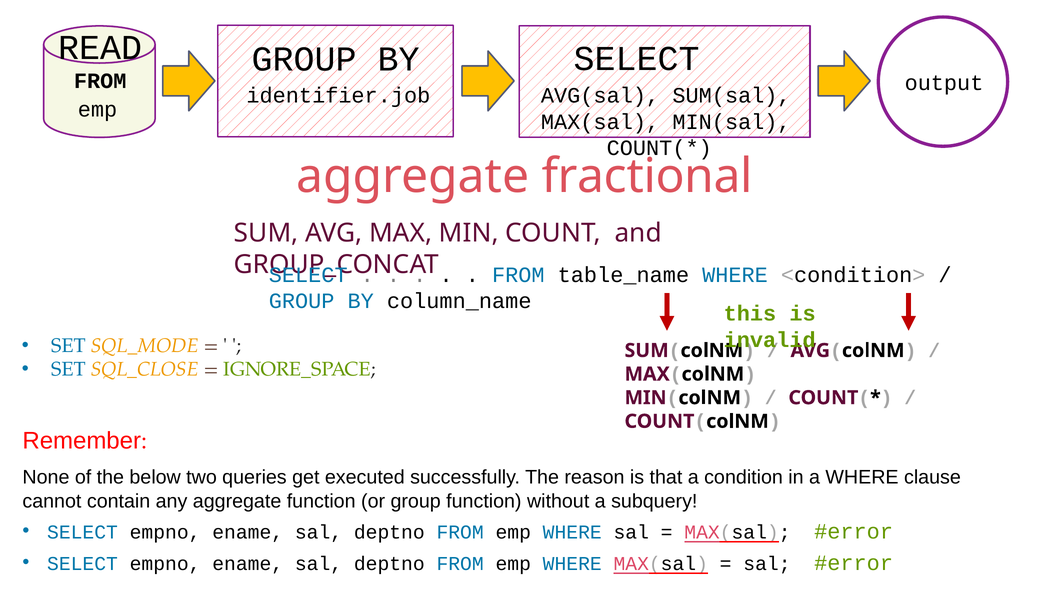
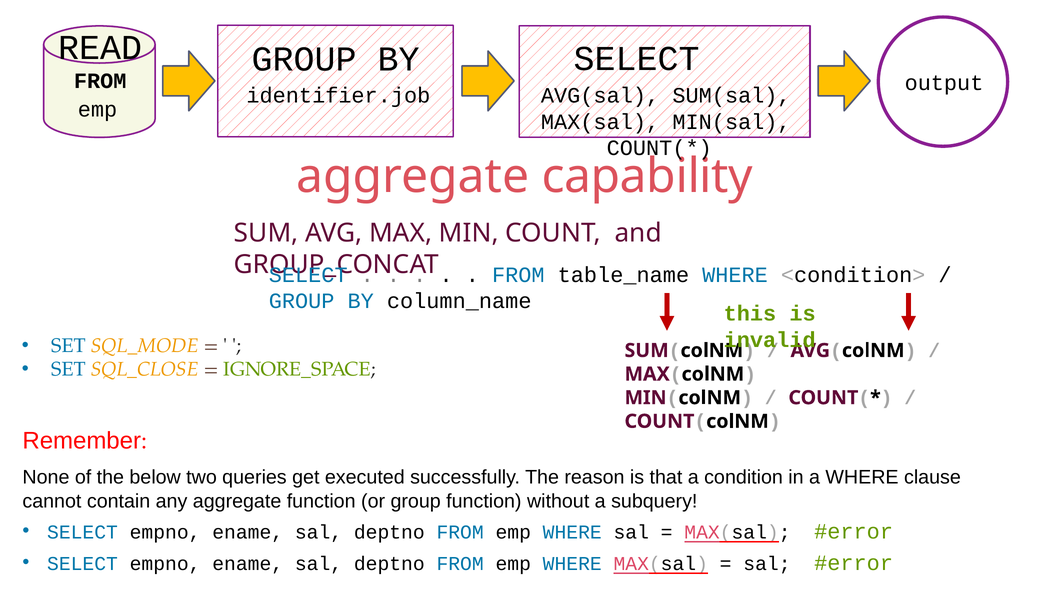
fractional: fractional -> capability (647, 177)
